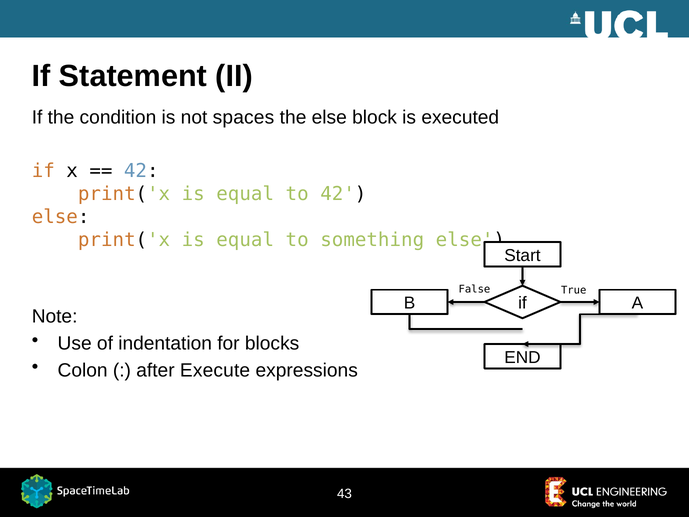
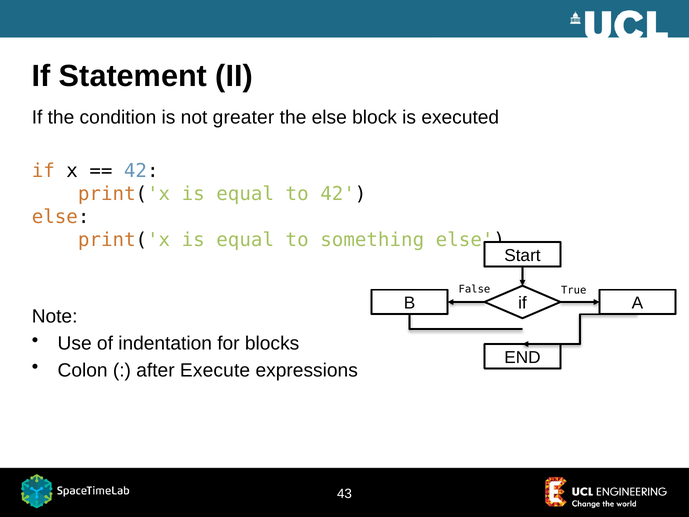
spaces: spaces -> greater (244, 117)
